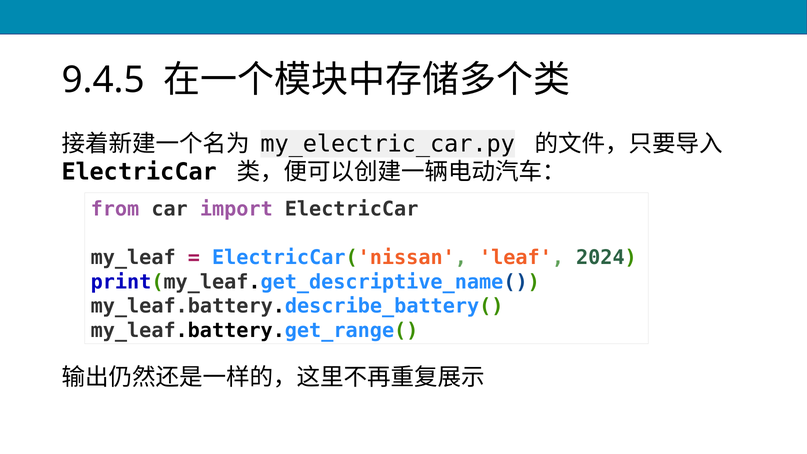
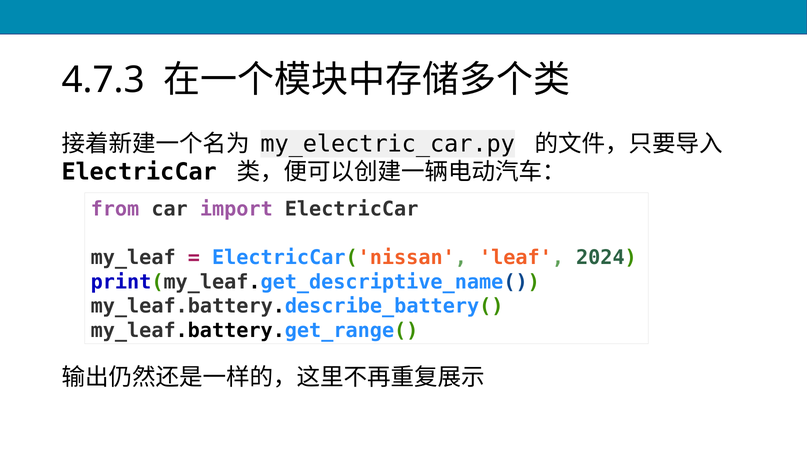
9.4.5: 9.4.5 -> 4.7.3 (103, 80)
